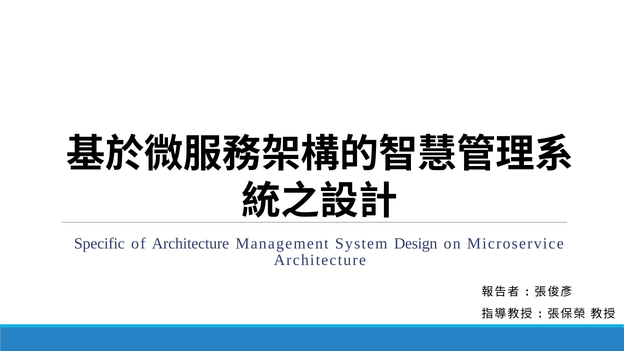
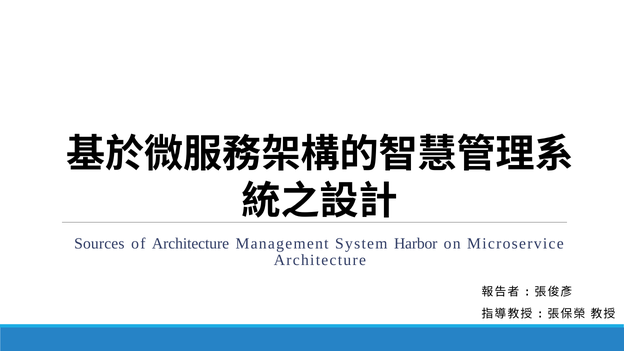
Specific: Specific -> Sources (99, 243)
Design: Design -> Harbor (416, 243)
